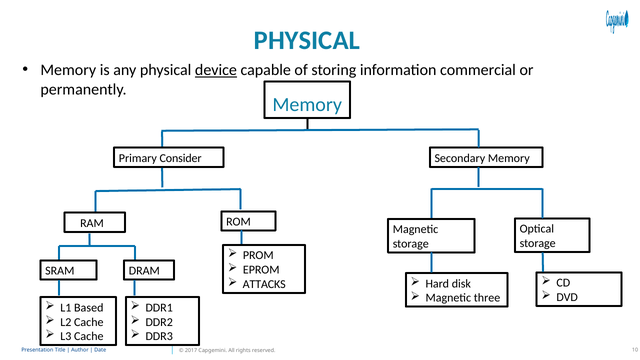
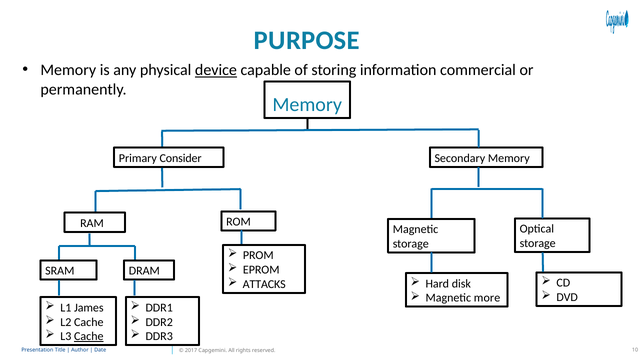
PHYSICAL: PHYSICAL -> PURPOSE (307, 40)
three: three -> more (487, 298)
Based: Based -> James (89, 308)
Cache underline: none -> present (89, 336)
